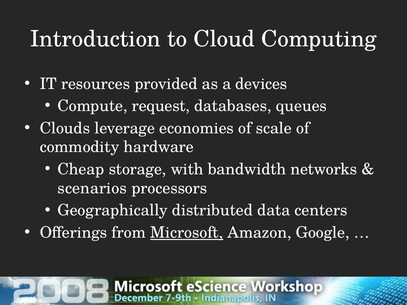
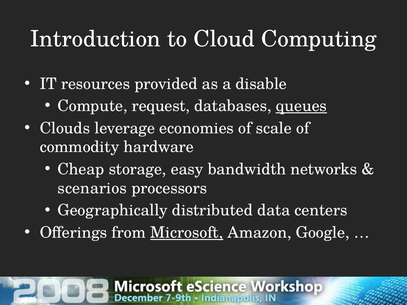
devices: devices -> disable (261, 84)
queues underline: none -> present (301, 106)
with: with -> easy (187, 169)
